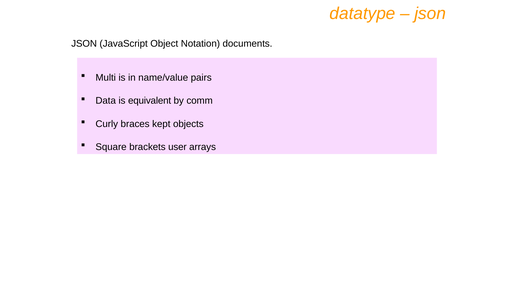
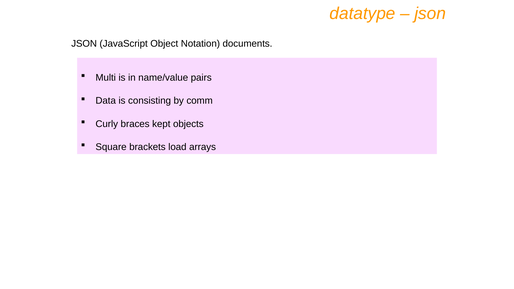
equivalent: equivalent -> consisting (150, 101)
user: user -> load (177, 147)
